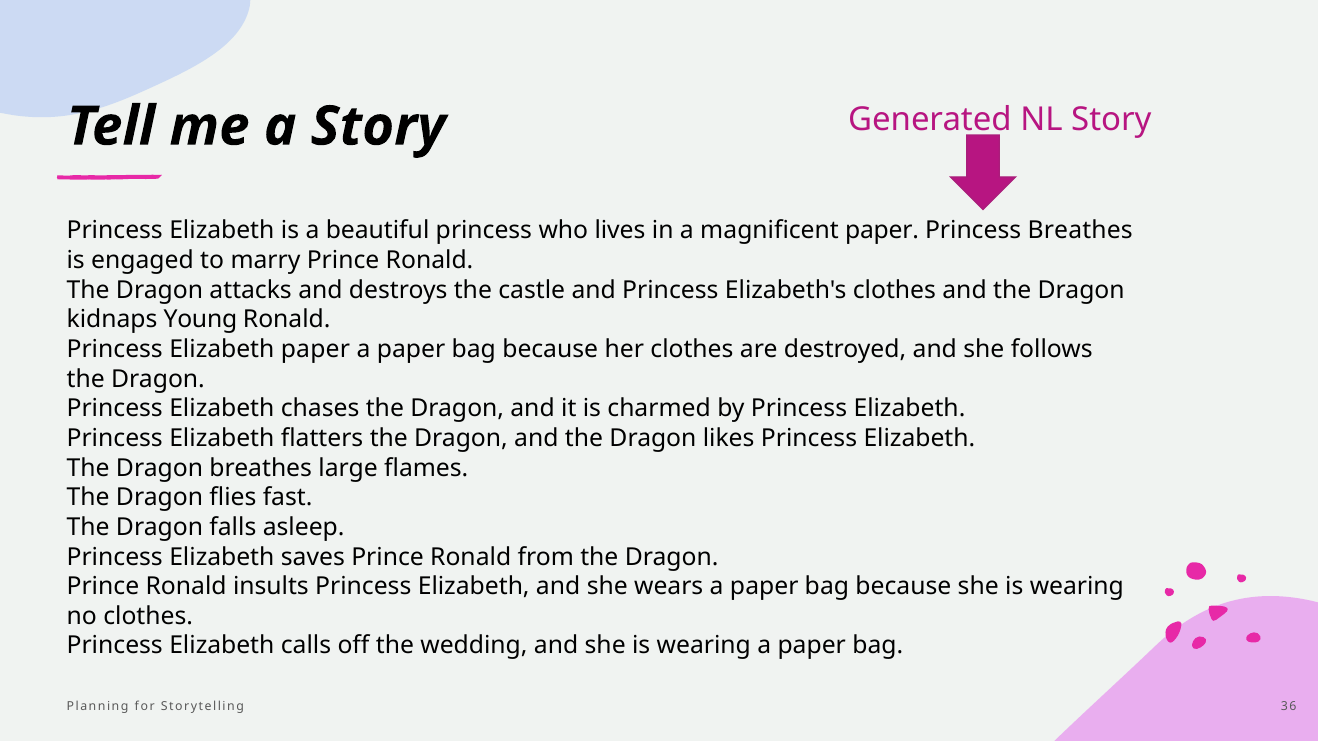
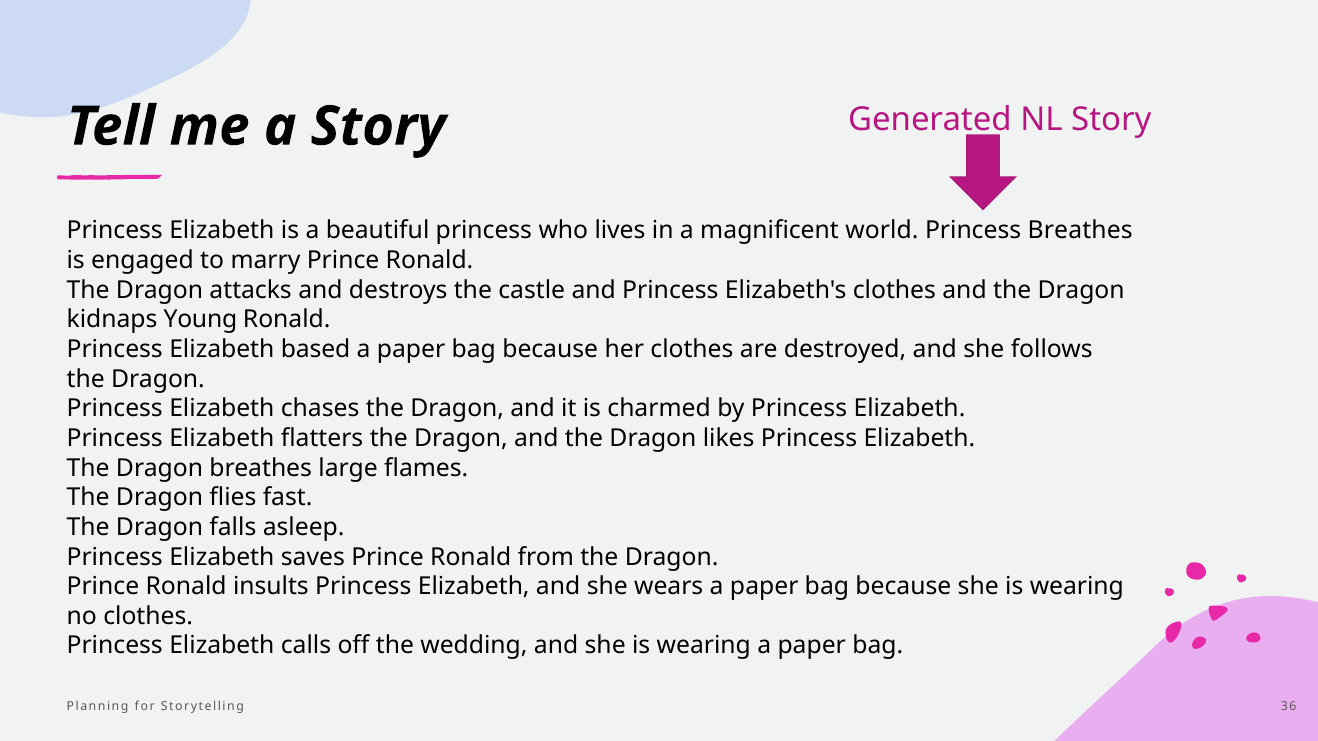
magnificent paper: paper -> world (882, 231)
Elizabeth paper: paper -> based (316, 350)
